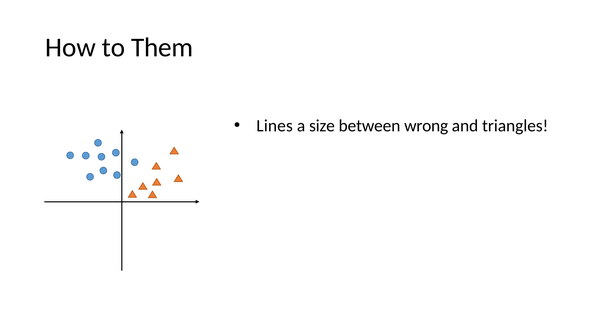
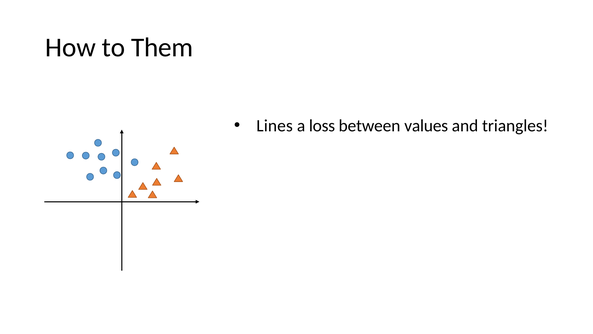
size: size -> loss (322, 126)
wrong: wrong -> values (426, 126)
